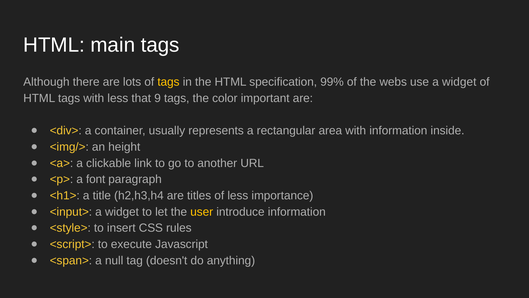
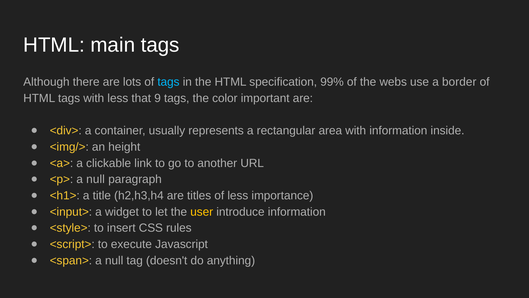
tags colour: yellow -> light blue (168, 82)
use a widget: widget -> border (459, 82)
<p> a font: font -> null (96, 179)
